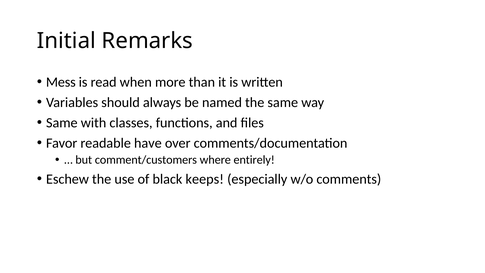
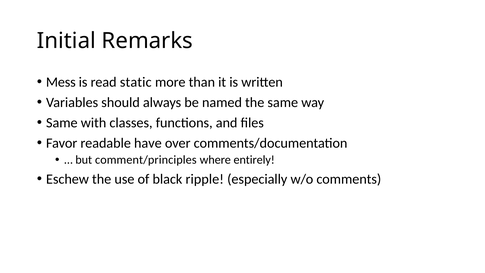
when: when -> static (136, 82)
comment/customers: comment/customers -> comment/principles (146, 160)
keeps: keeps -> ripple (205, 179)
